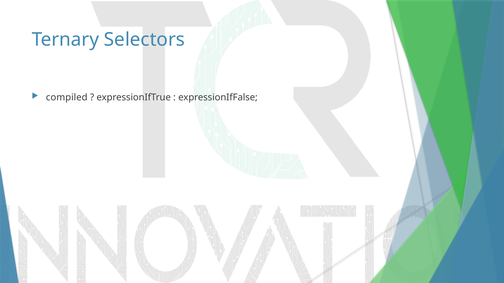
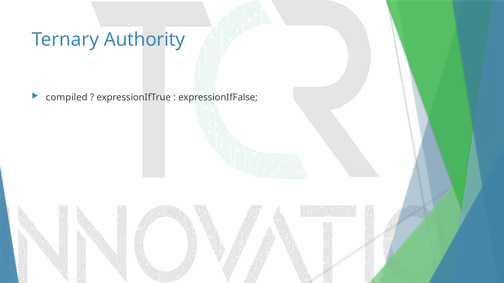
Selectors: Selectors -> Authority (145, 40)
